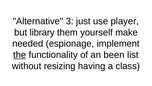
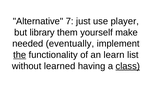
3: 3 -> 7 (70, 21)
espionage: espionage -> eventually (70, 43)
been: been -> learn (114, 55)
resizing: resizing -> learned (60, 66)
class underline: none -> present (128, 66)
